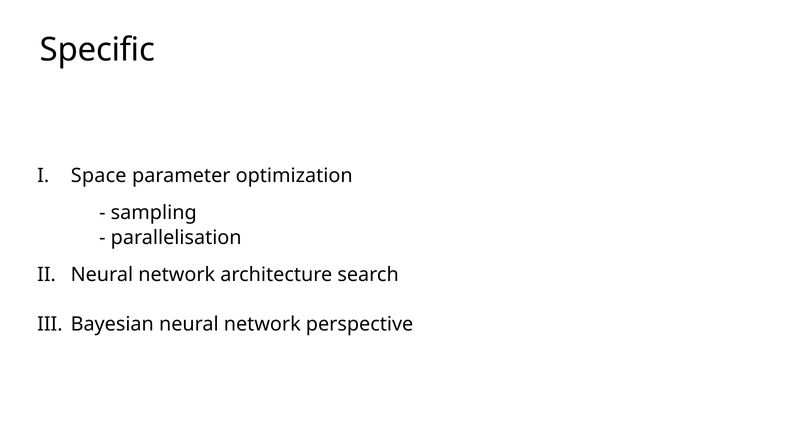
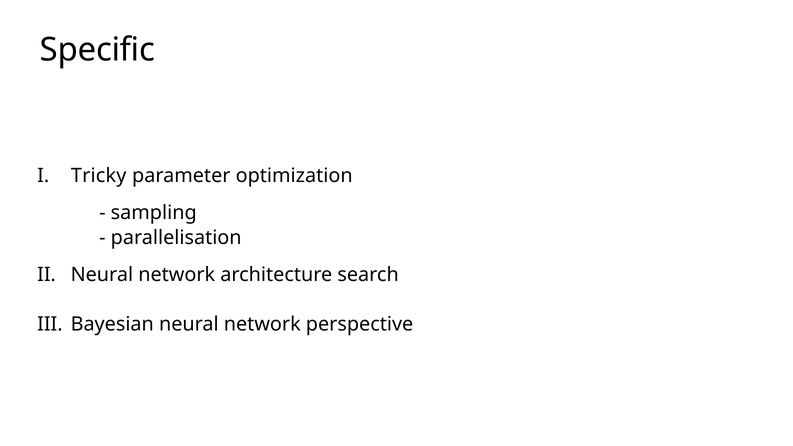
Space: Space -> Tricky (99, 176)
